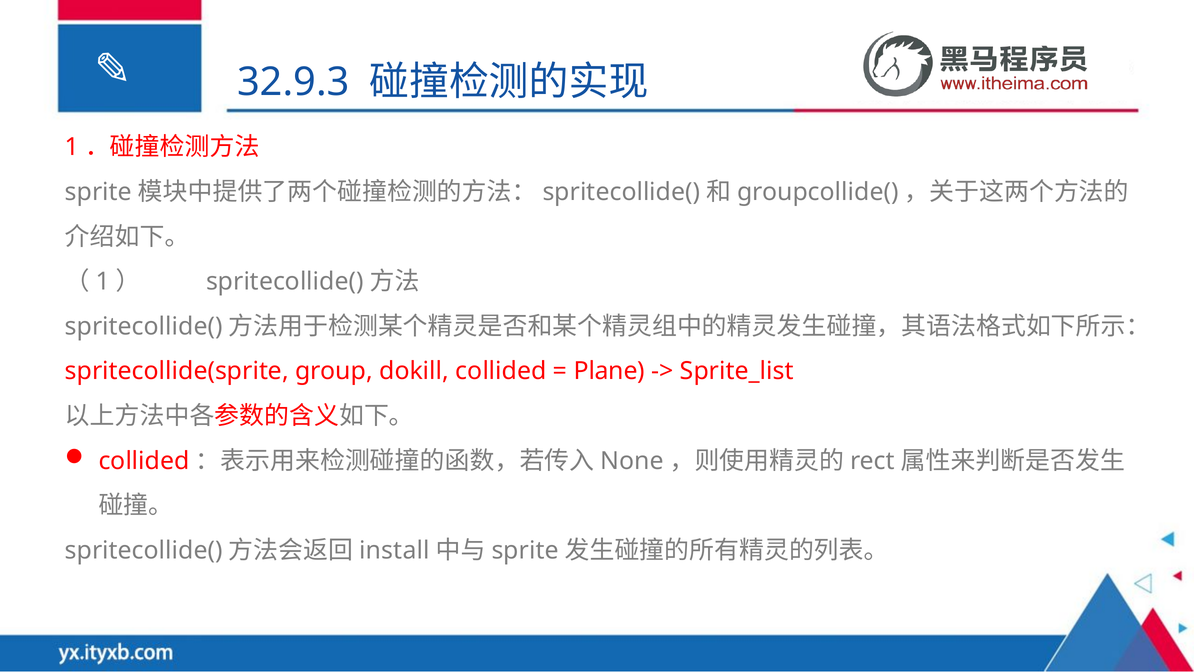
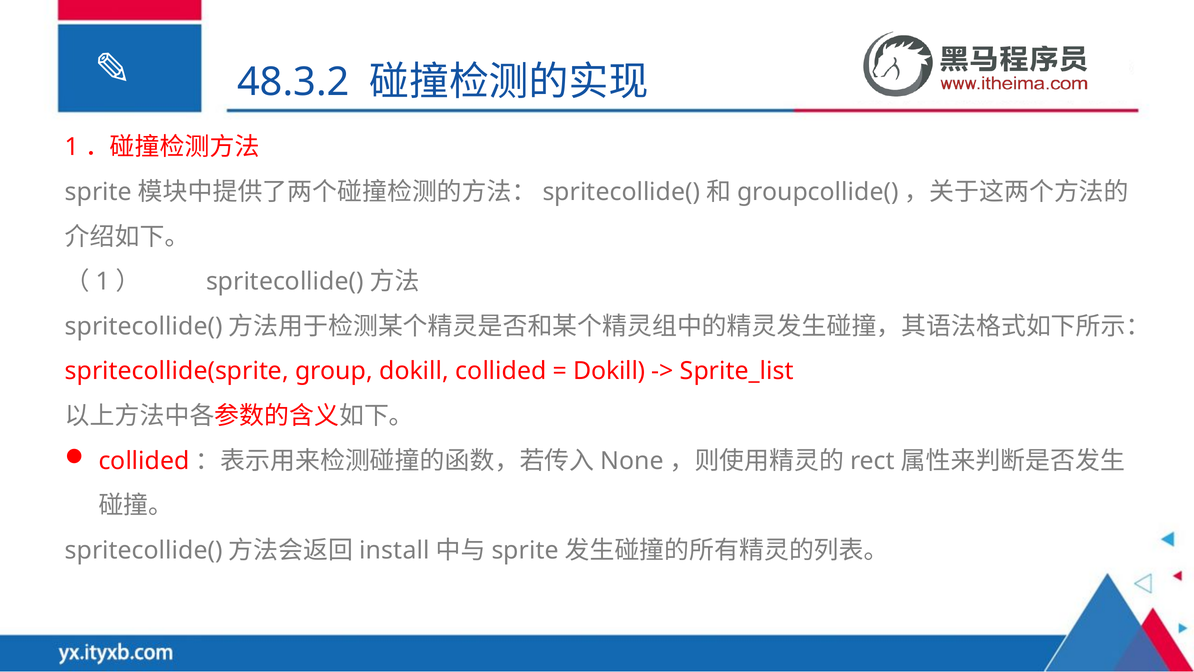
32.9.3: 32.9.3 -> 48.3.2 (293, 82)
Plane: Plane -> Dokill (609, 371)
